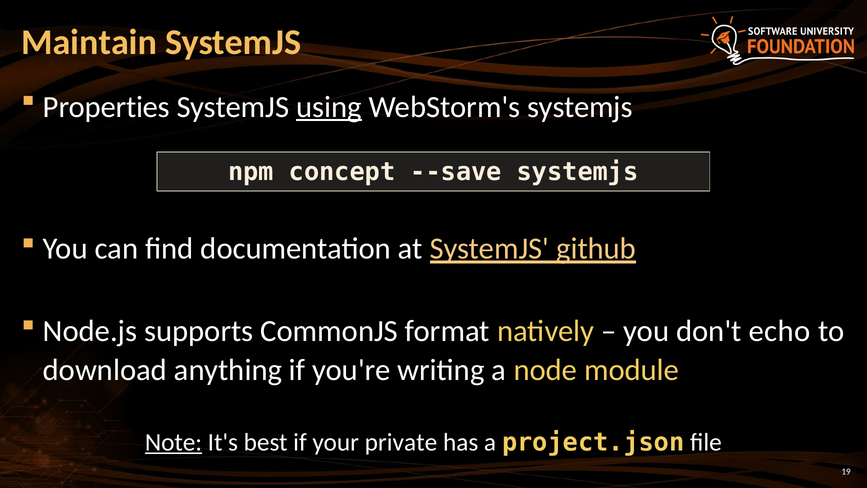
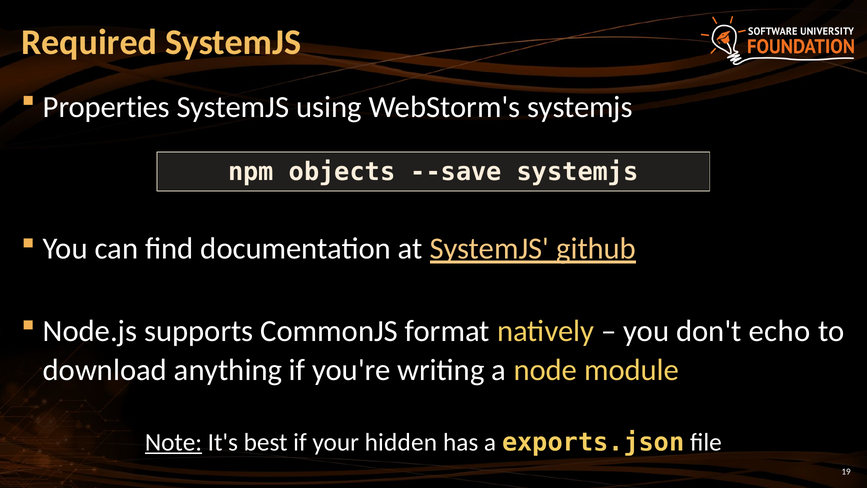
Maintain: Maintain -> Required (89, 42)
using underline: present -> none (329, 107)
concept: concept -> objects (342, 172)
private: private -> hidden (401, 442)
project.json: project.json -> exports.json (593, 442)
